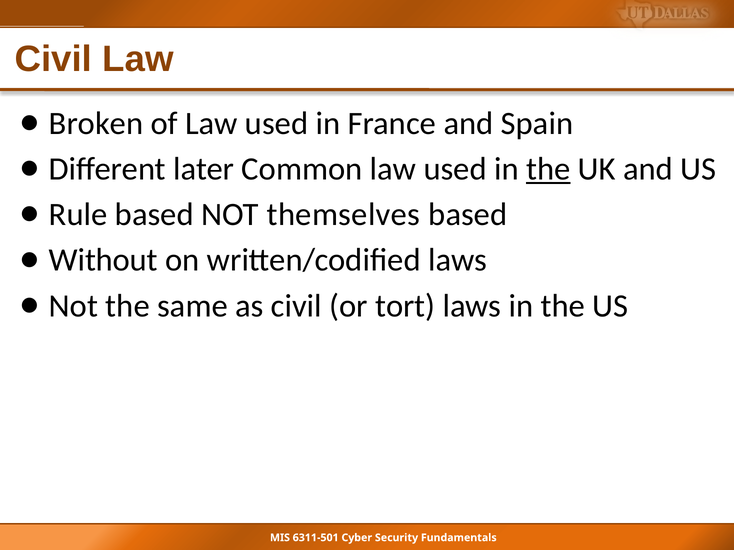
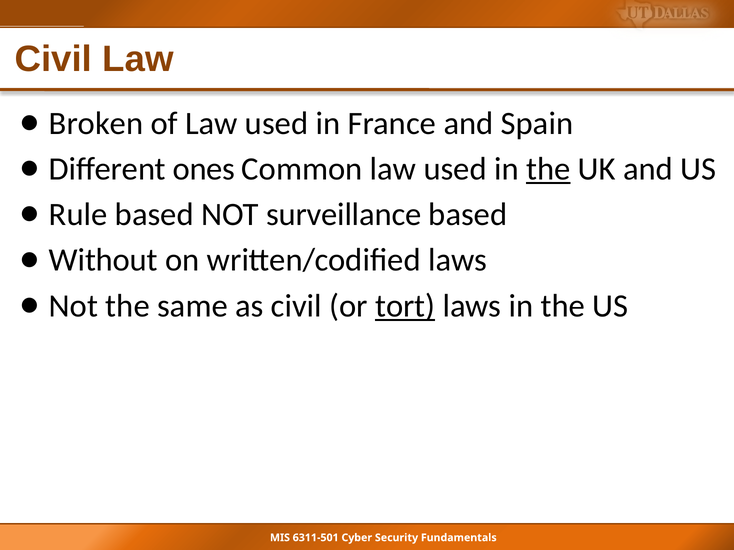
later: later -> ones (204, 169)
themselves: themselves -> surveillance (344, 215)
tort underline: none -> present (405, 306)
